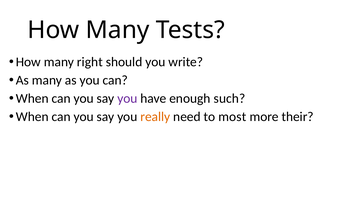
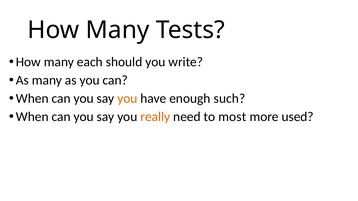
right: right -> each (90, 62)
you colour: purple -> orange (127, 99)
their: their -> used (298, 117)
